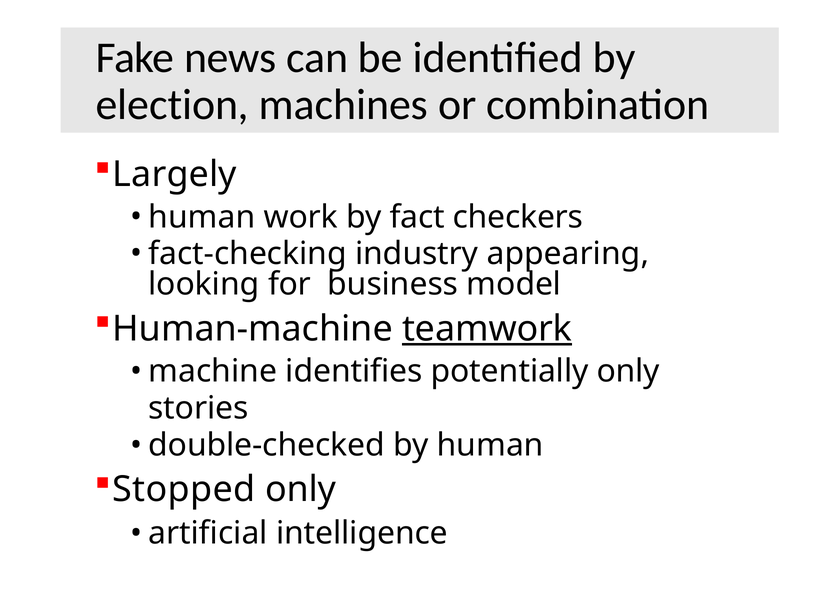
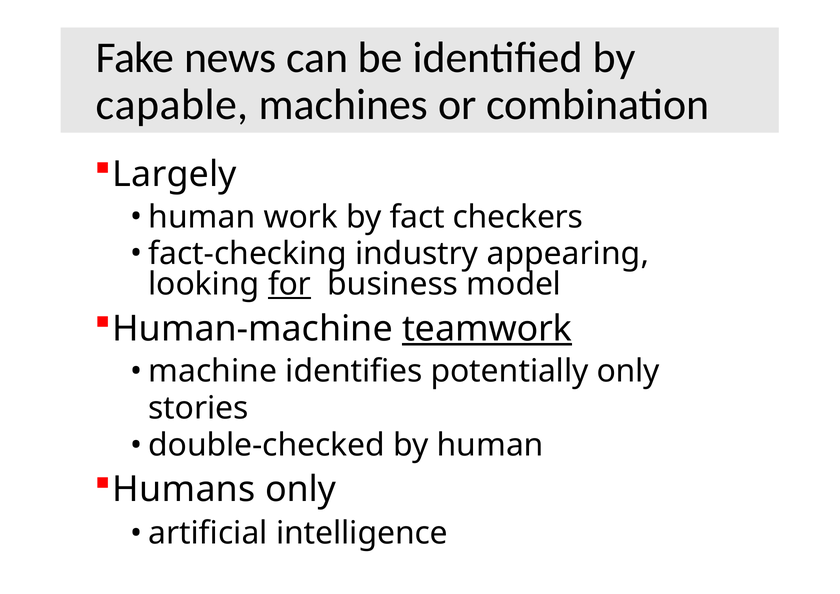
election: election -> capable (172, 105)
for underline: none -> present (290, 284)
Stopped: Stopped -> Humans (184, 490)
